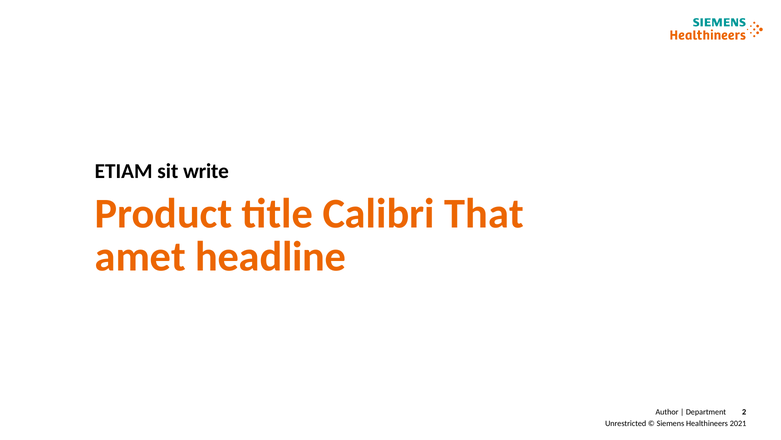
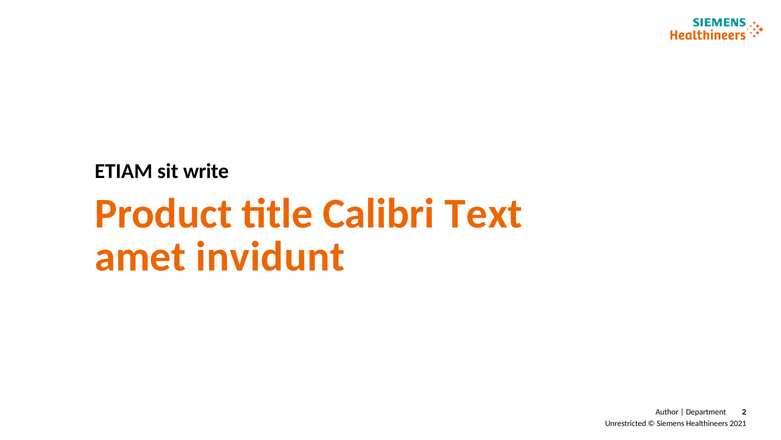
That: That -> Text (484, 214)
headline: headline -> invidunt (270, 257)
